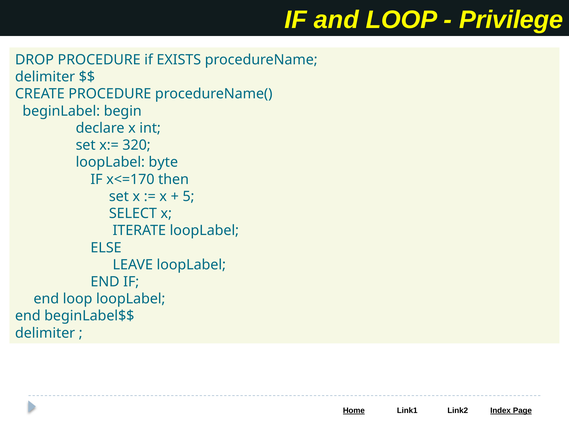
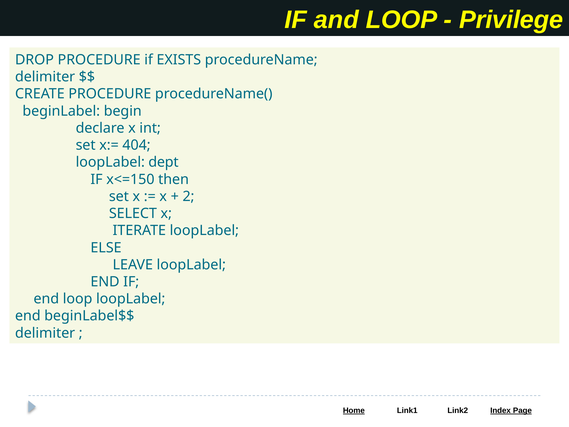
320: 320 -> 404 (137, 145)
byte: byte -> dept (163, 162)
x<=170: x<=170 -> x<=150 (130, 179)
5: 5 -> 2 (188, 196)
